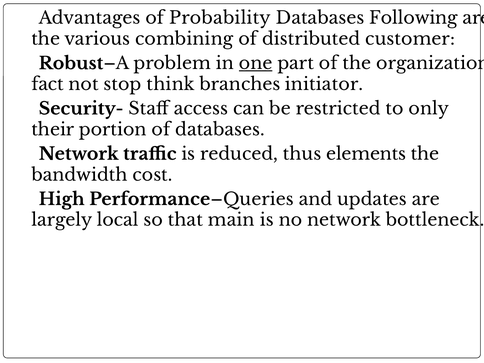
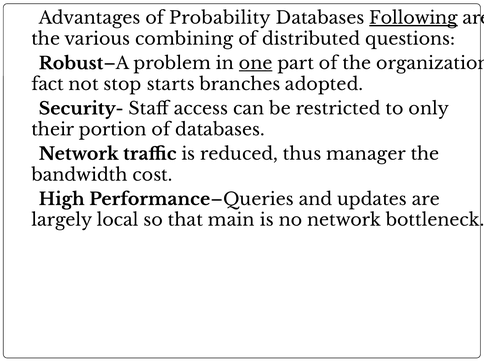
Following underline: none -> present (414, 18)
customer: customer -> questions (410, 39)
think: think -> starts (171, 84)
initiator: initiator -> adopted (324, 84)
elements: elements -> manager (366, 154)
